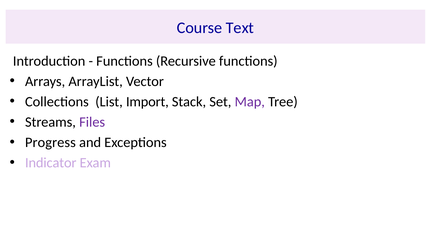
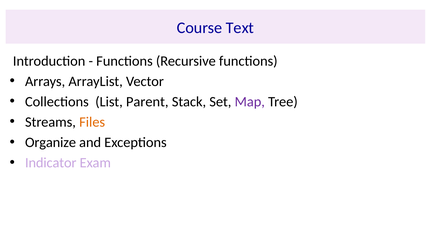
Import: Import -> Parent (147, 102)
Files colour: purple -> orange (92, 122)
Progress: Progress -> Organize (51, 143)
